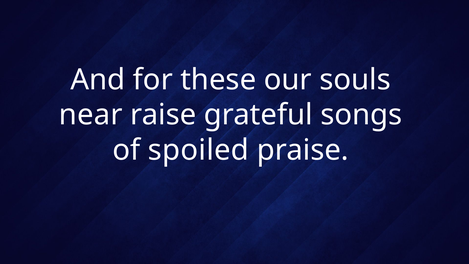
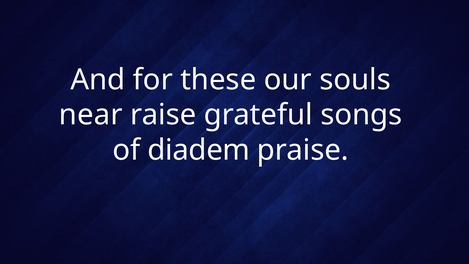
spoiled: spoiled -> diadem (199, 150)
